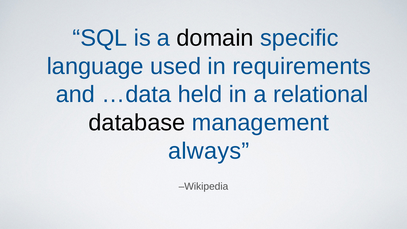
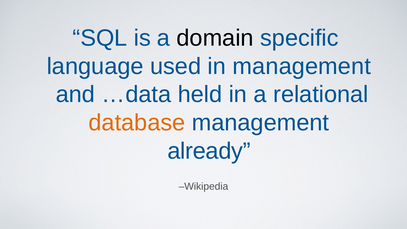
in requirements: requirements -> management (302, 66)
database colour: black -> orange (137, 123)
always: always -> already (209, 151)
